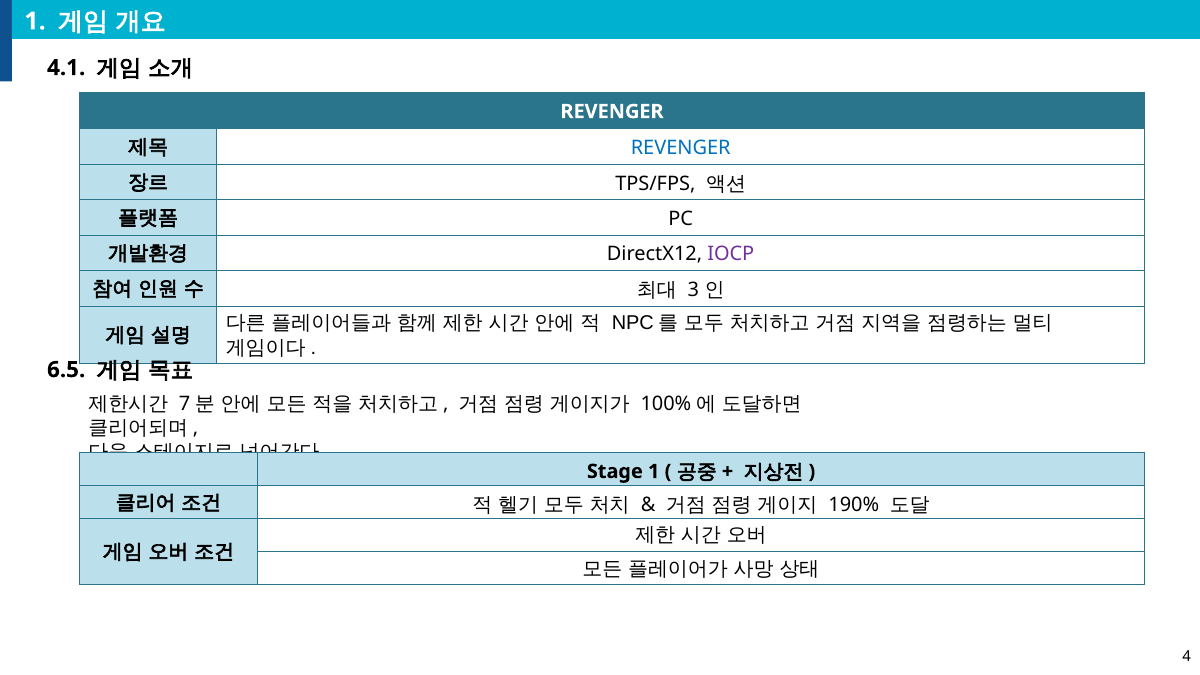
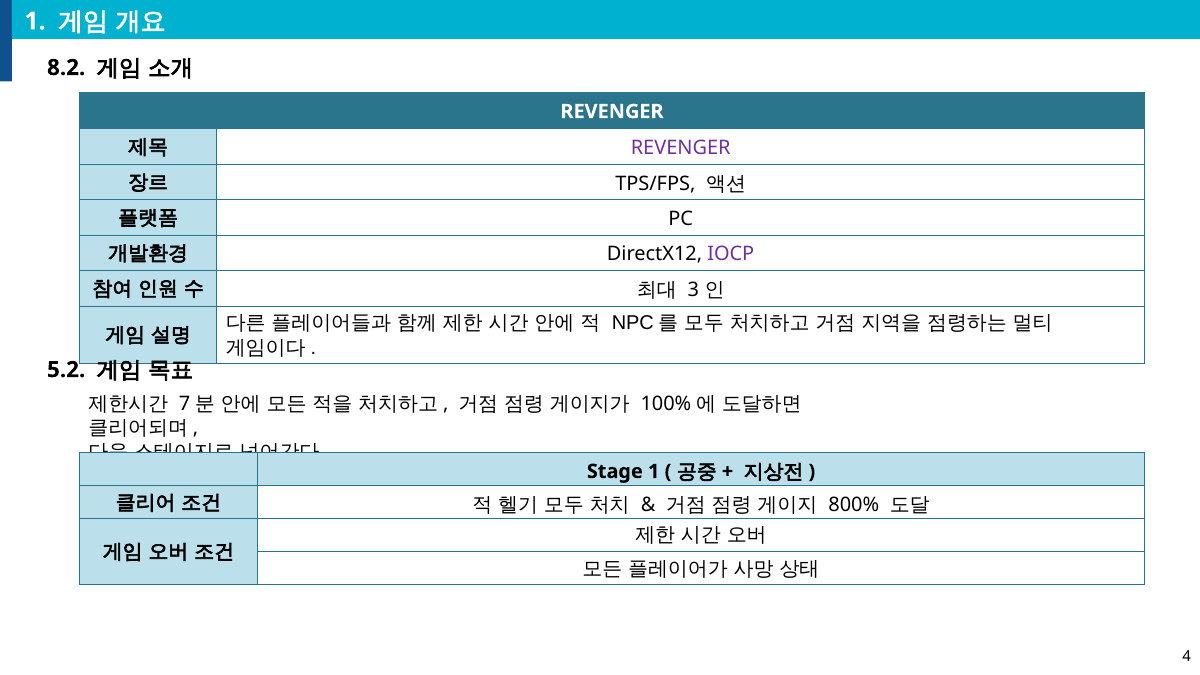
4.1: 4.1 -> 8.2 (66, 68)
REVENGER colour: blue -> purple (681, 148)
6.5: 6.5 -> 5.2 (66, 370)
190%: 190% -> 800% (854, 504)
